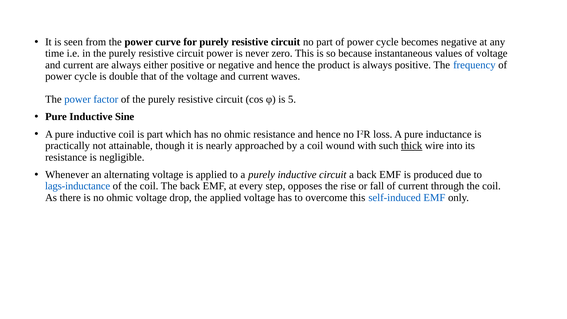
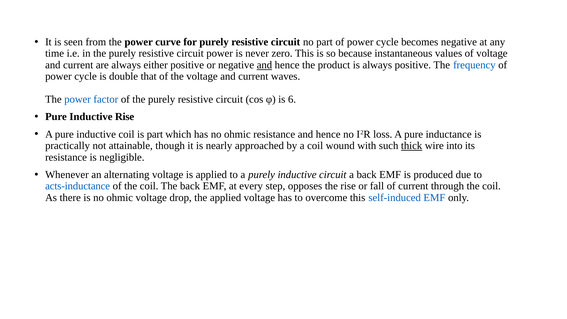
and underline: none -> present (264, 65)
5: 5 -> 6 (292, 99)
Inductive Sine: Sine -> Rise (125, 117)
lags-inductance: lags-inductance -> acts-inductance (78, 186)
